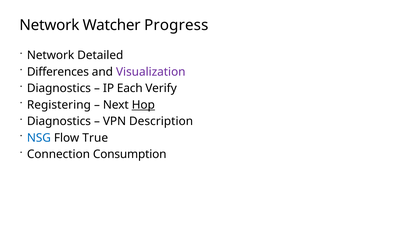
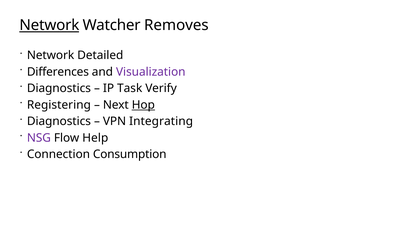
Network underline: none -> present (49, 25)
Progress: Progress -> Removes (176, 25)
Each: Each -> Task (130, 88)
Description: Description -> Integrating (161, 121)
NSG colour: blue -> purple (39, 138)
True: True -> Help (95, 138)
